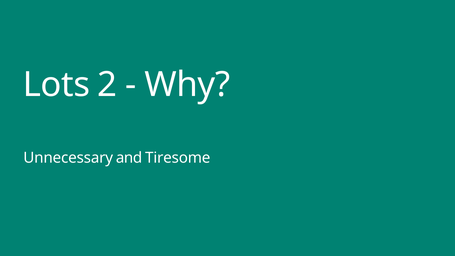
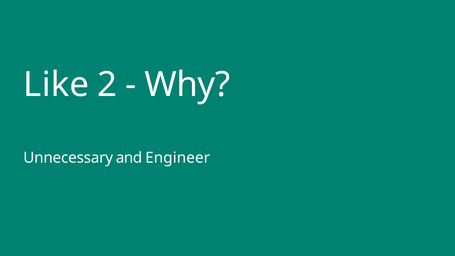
Lots: Lots -> Like (56, 85)
Tiresome: Tiresome -> Engineer (178, 158)
